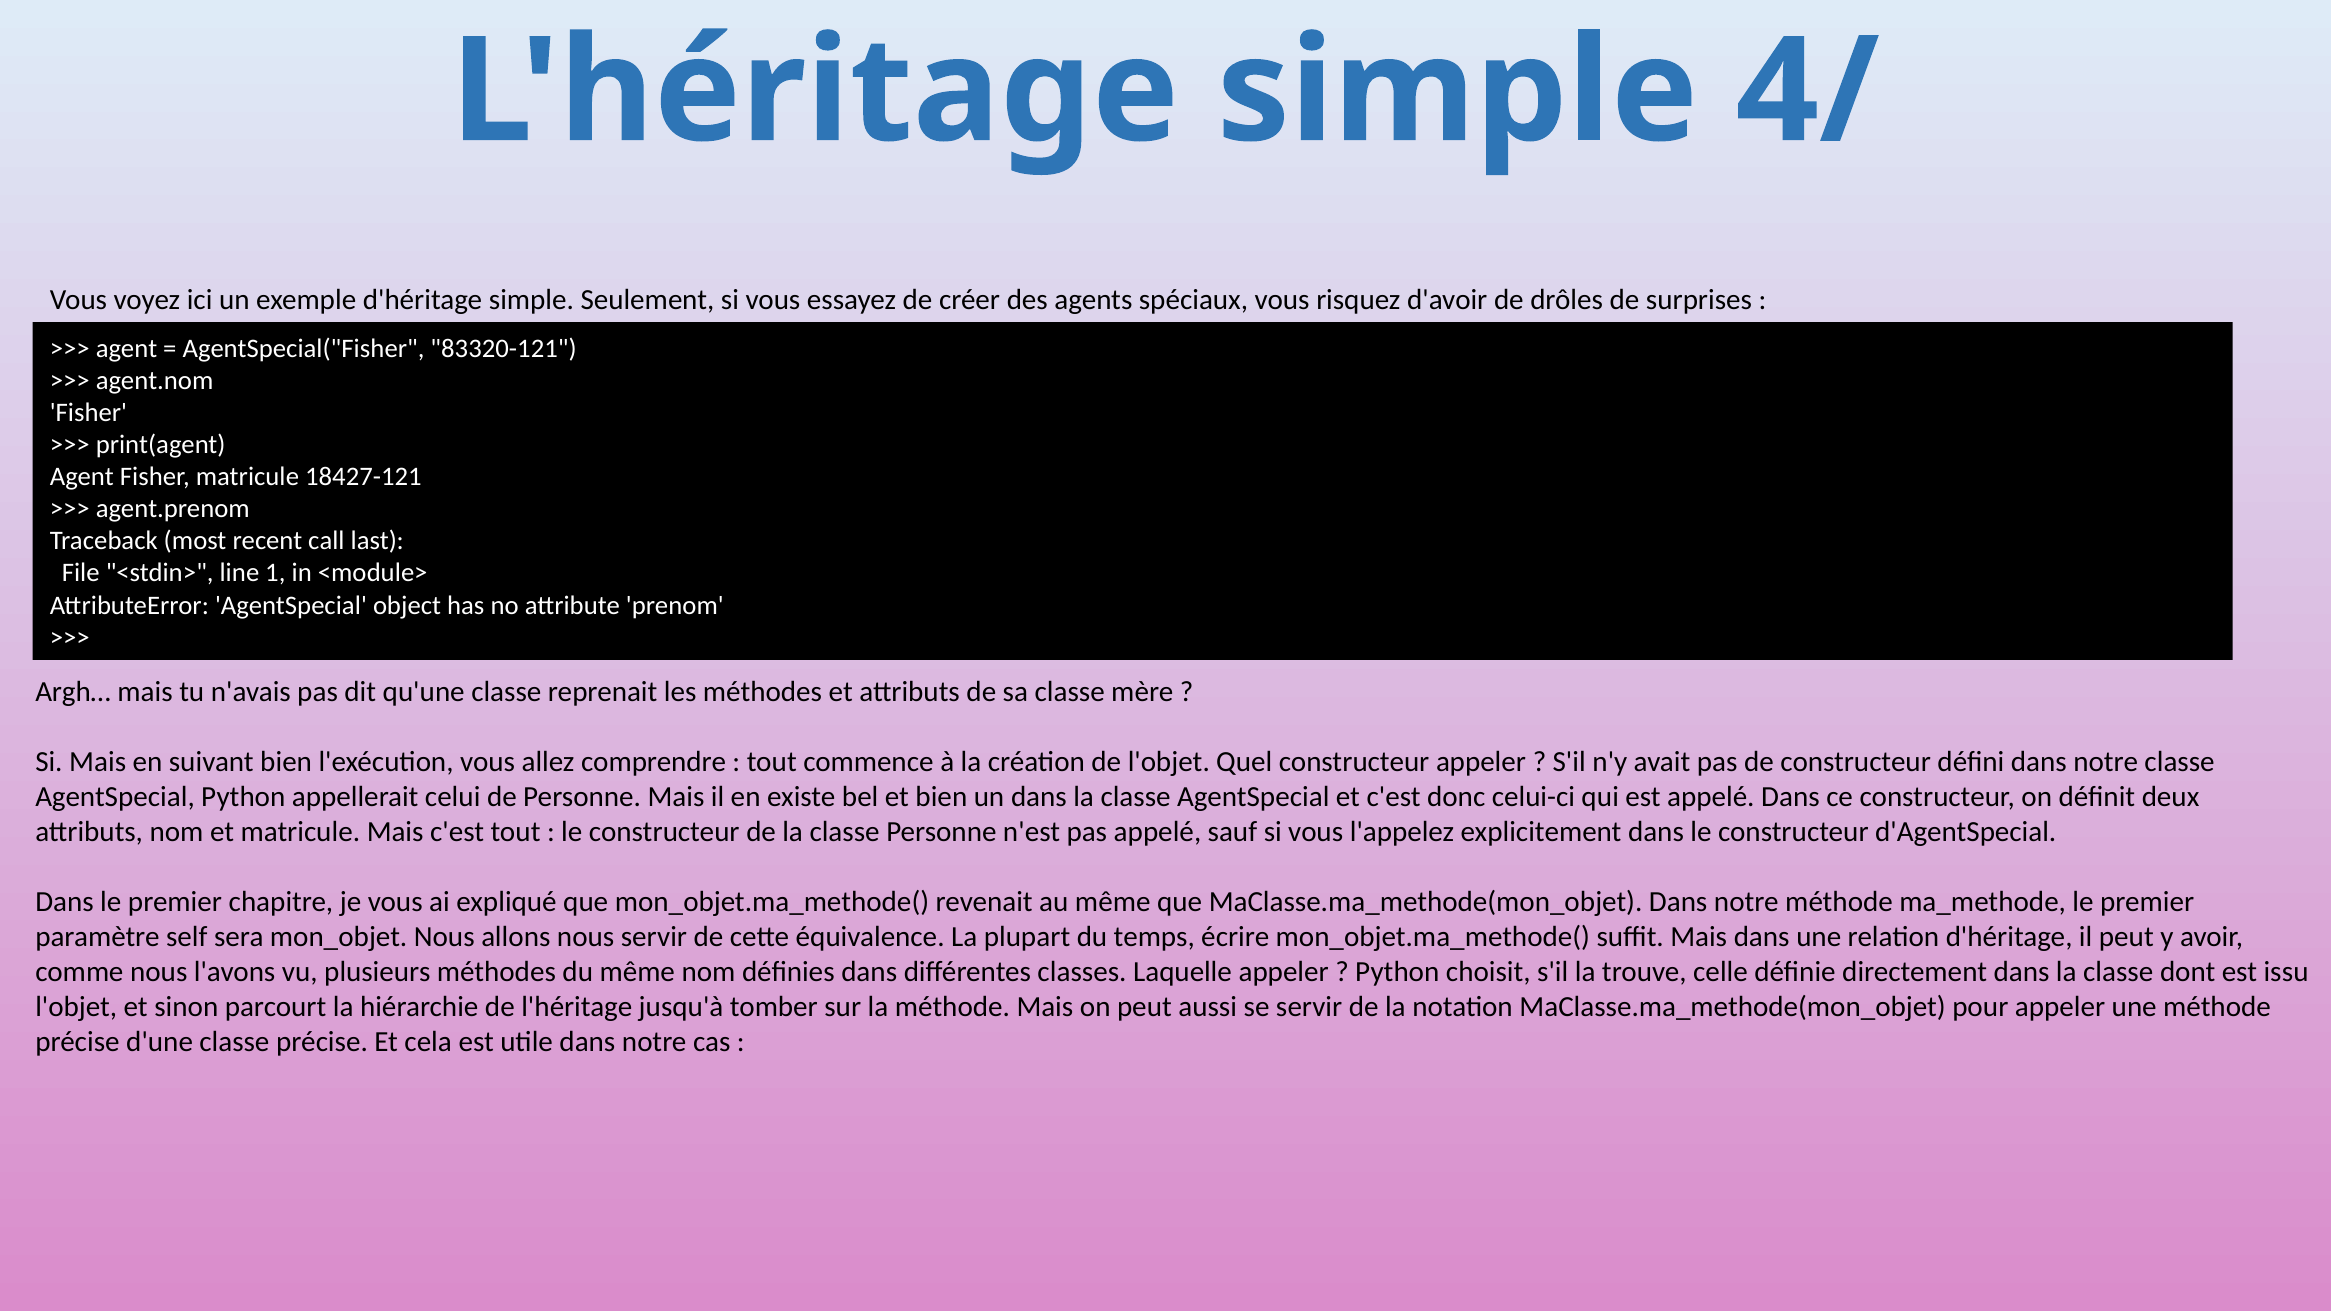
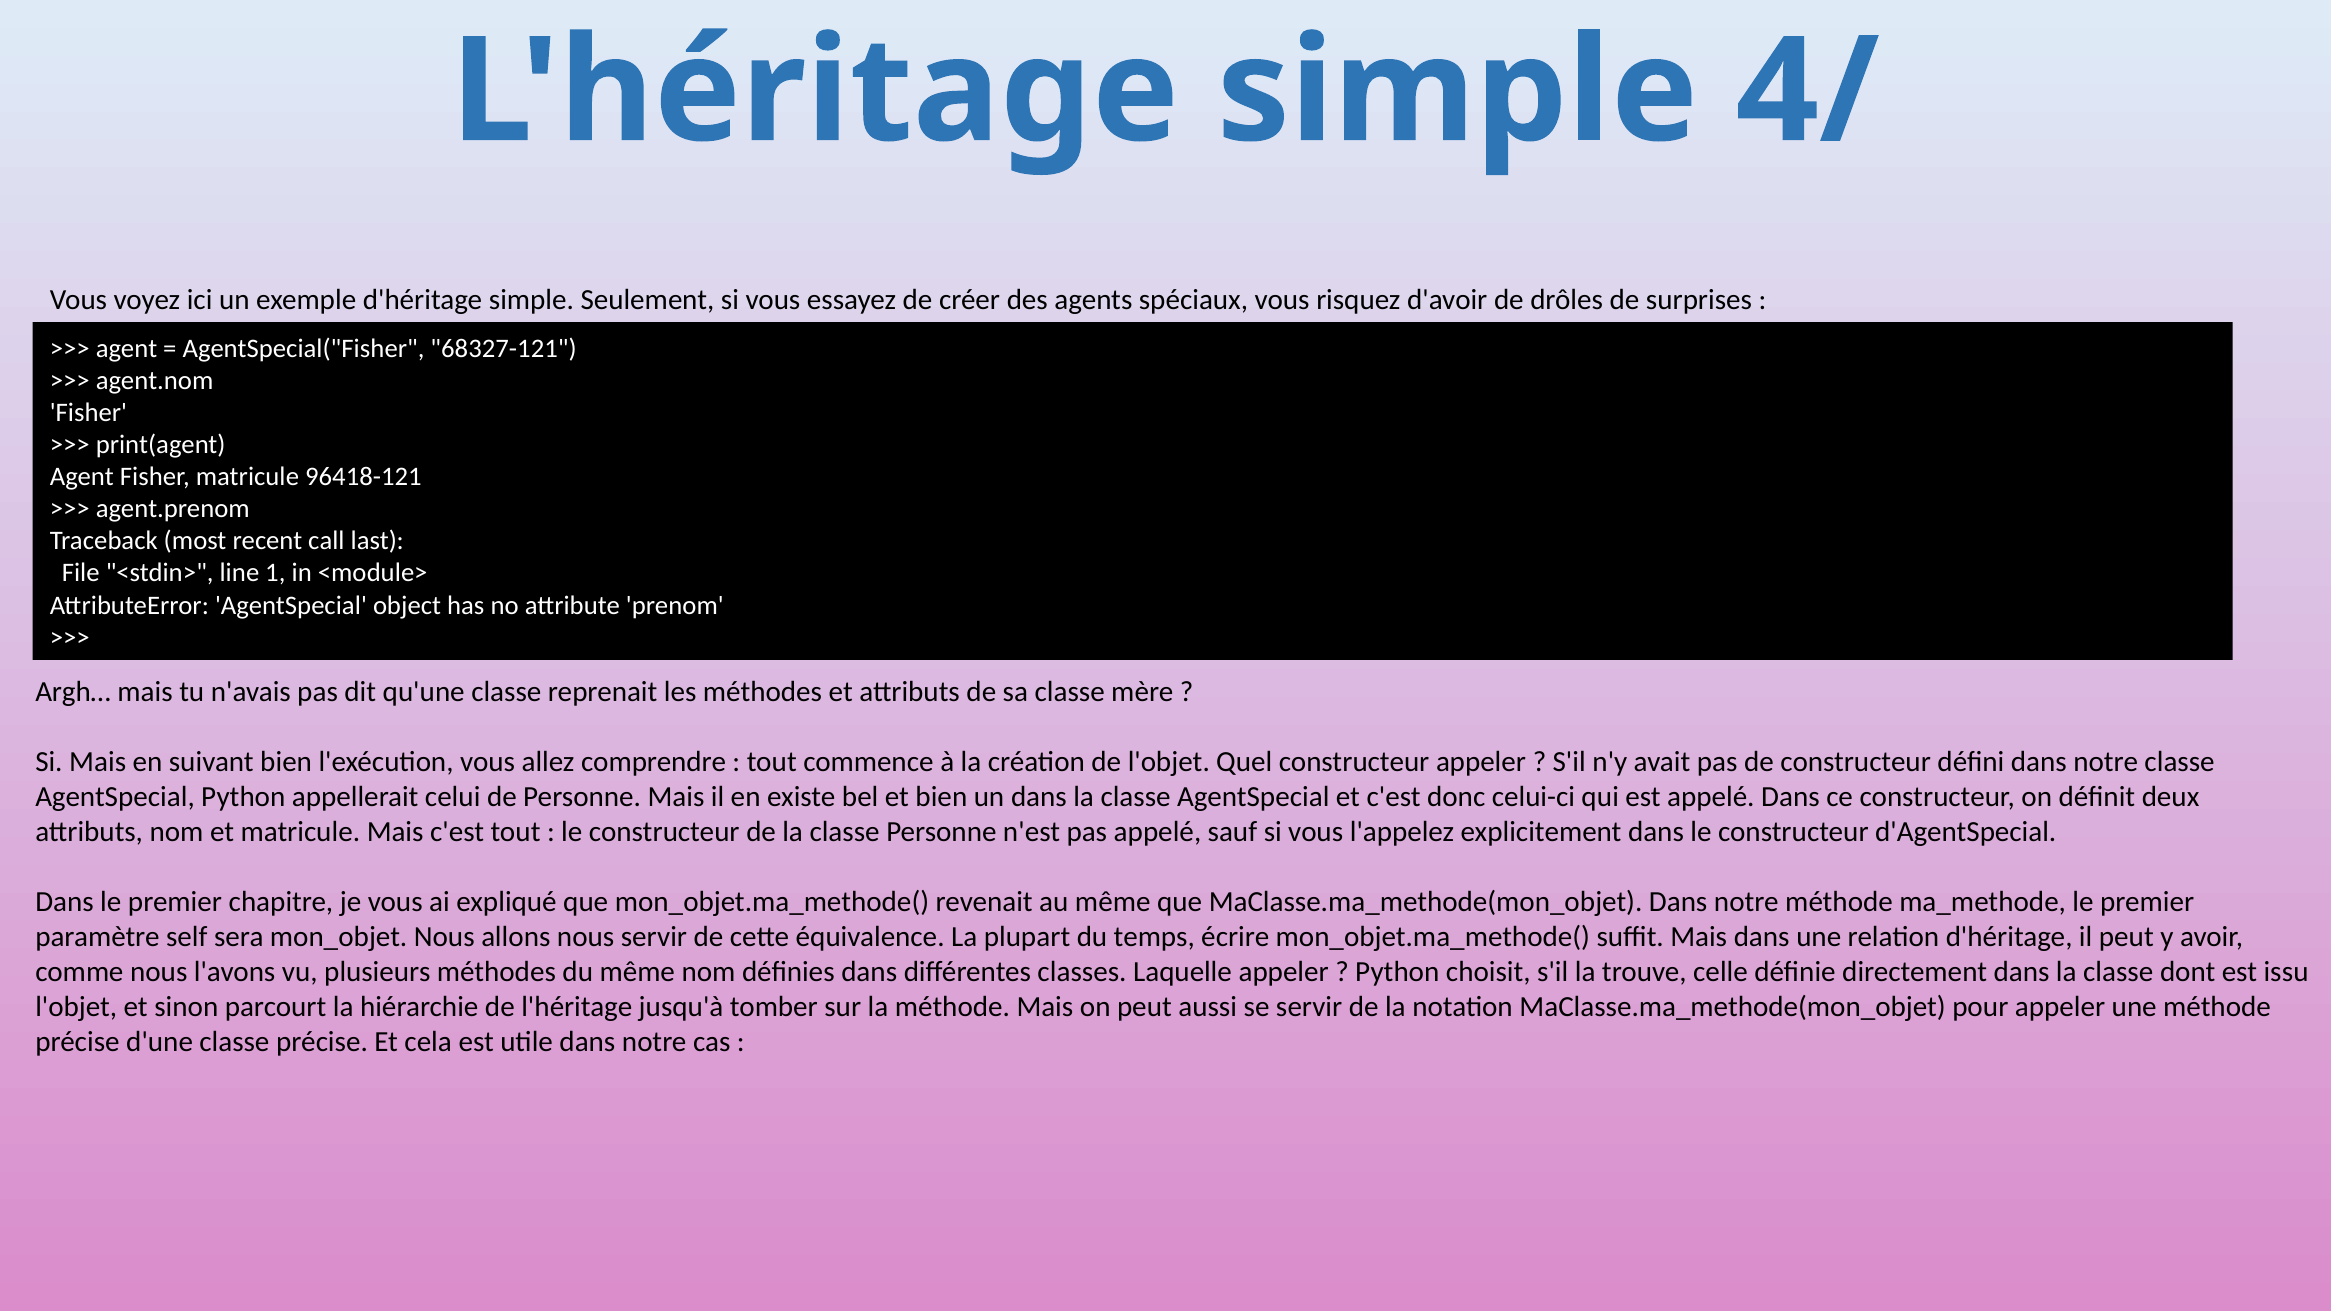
83320-121: 83320-121 -> 68327-121 (504, 349)
18427-121: 18427-121 -> 96418-121 (363, 477)
